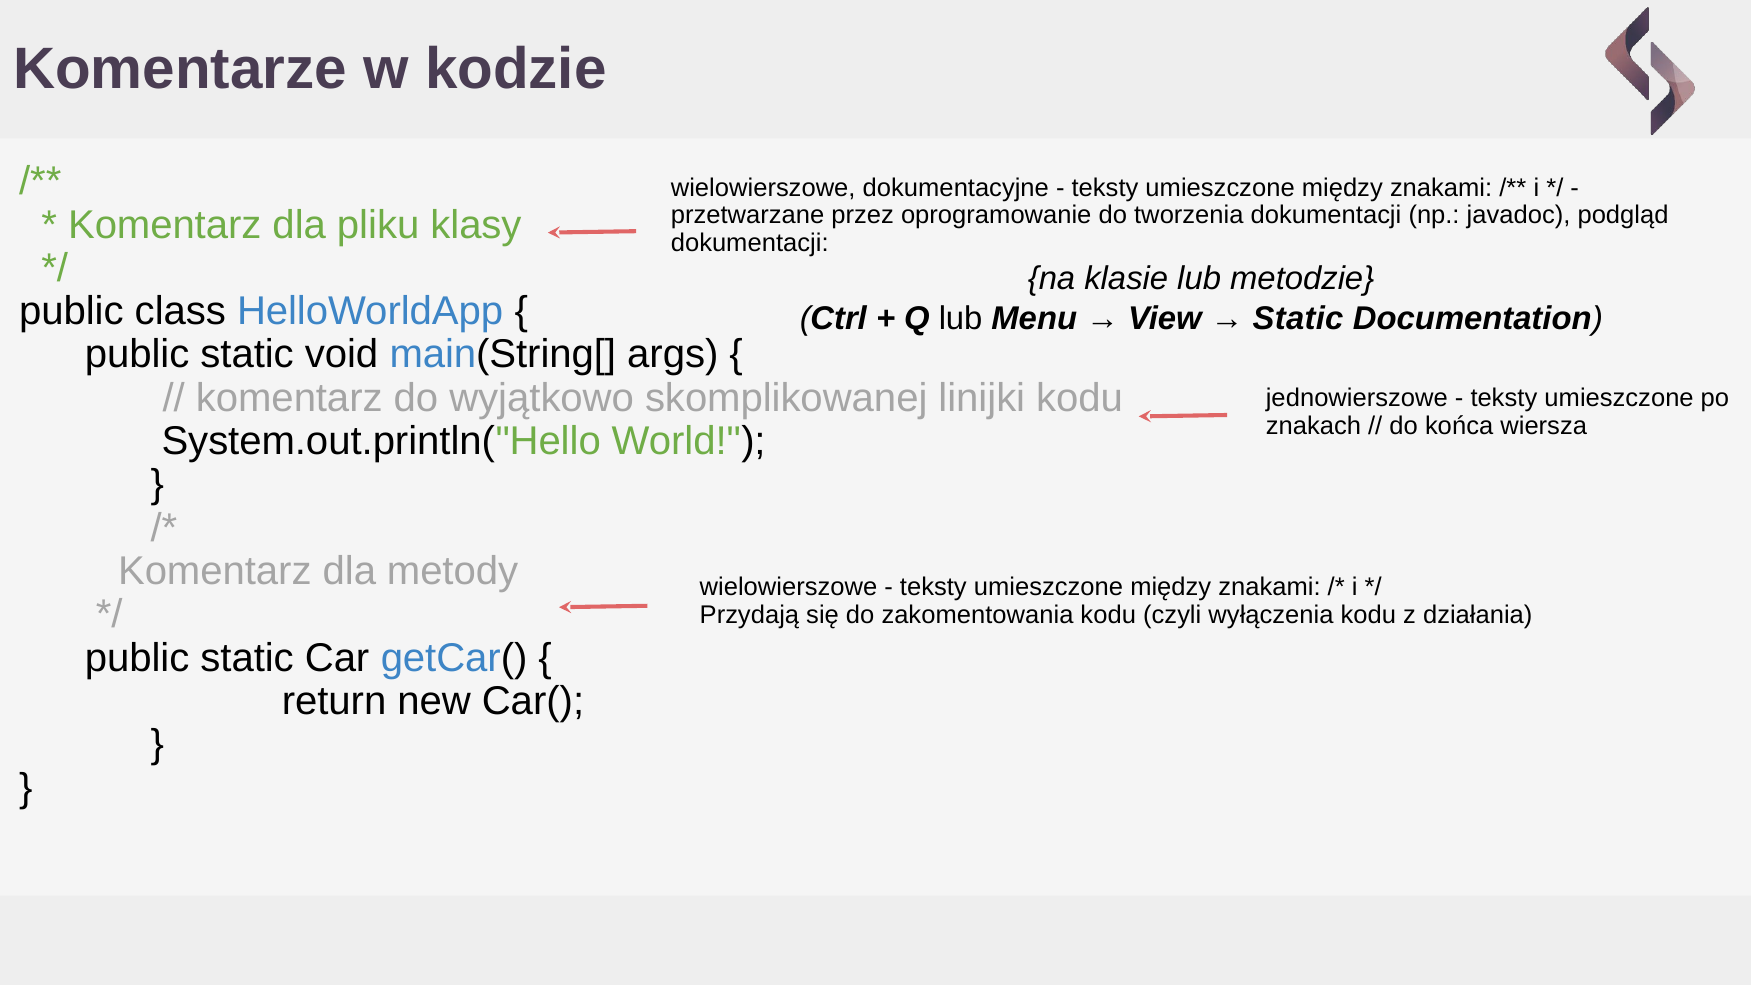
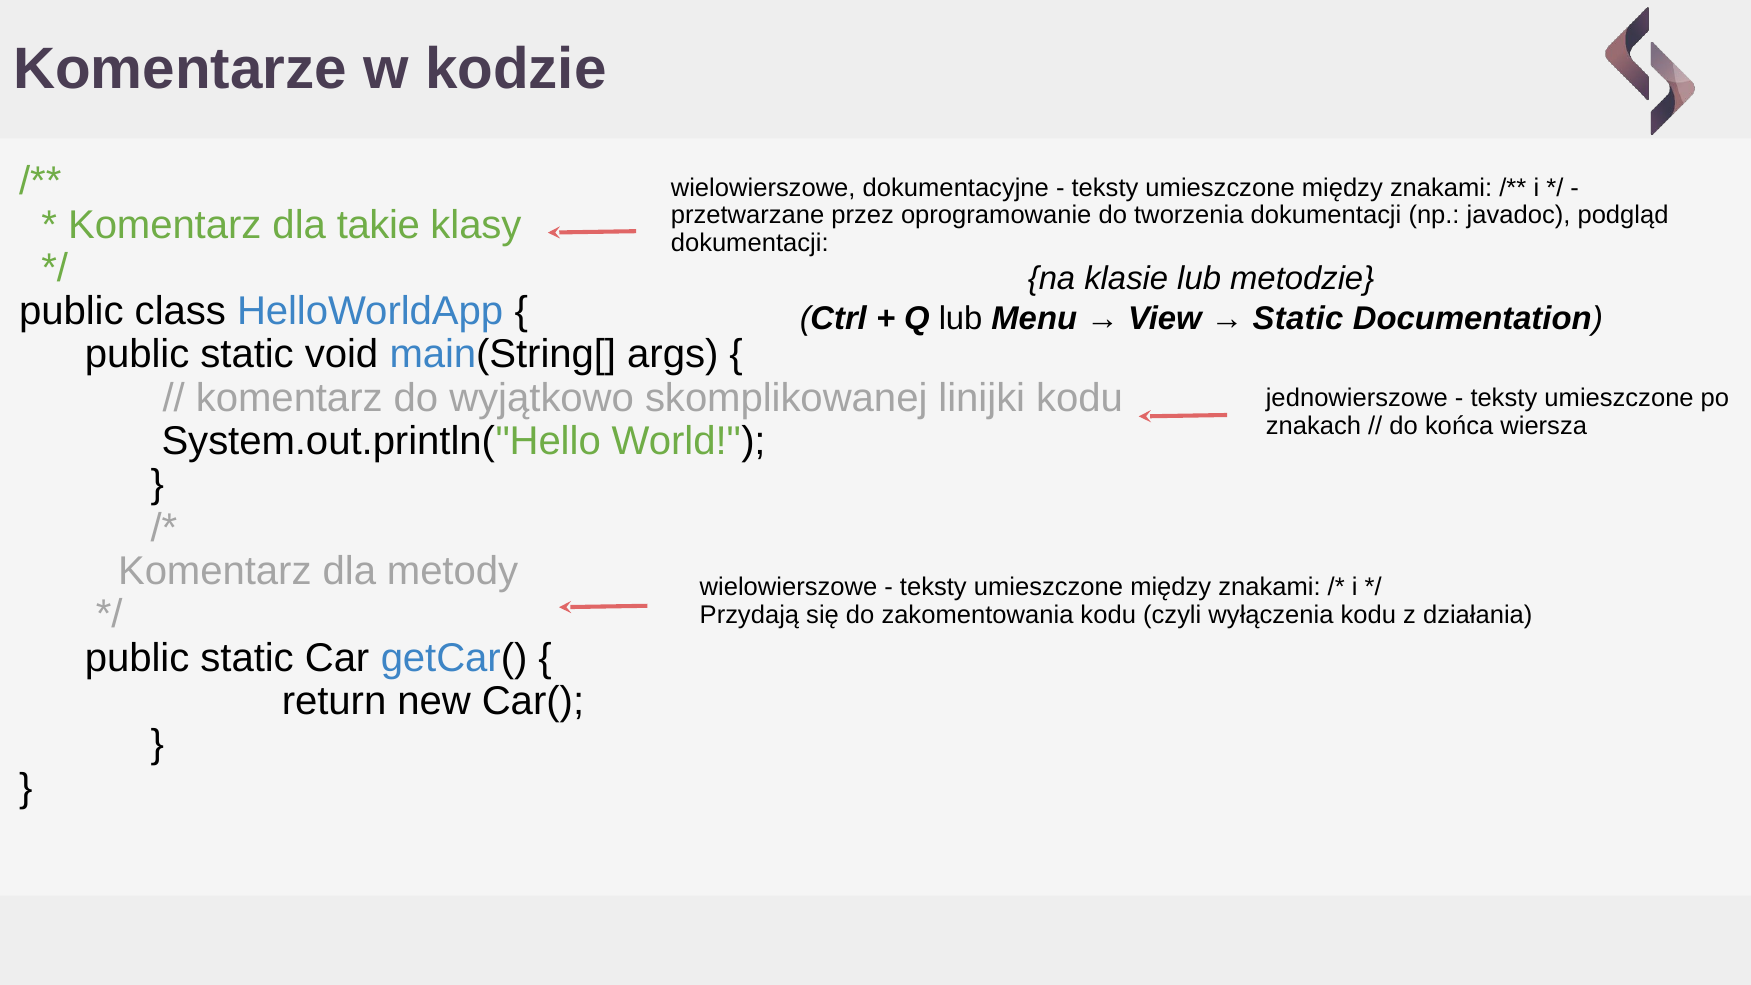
pliku: pliku -> takie (378, 225)
